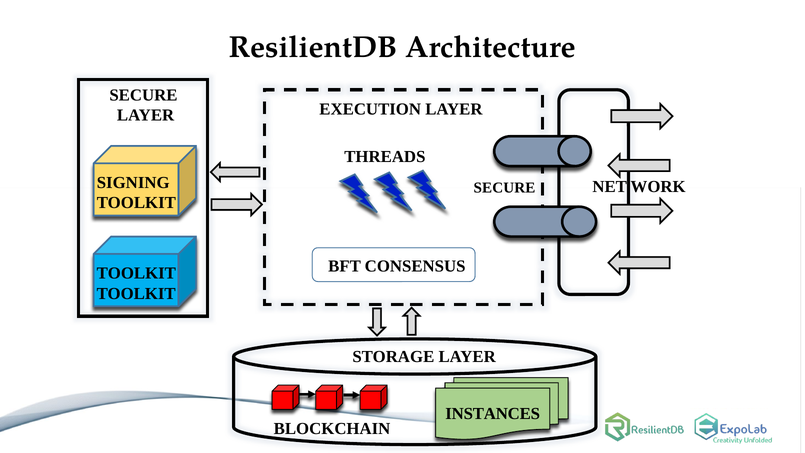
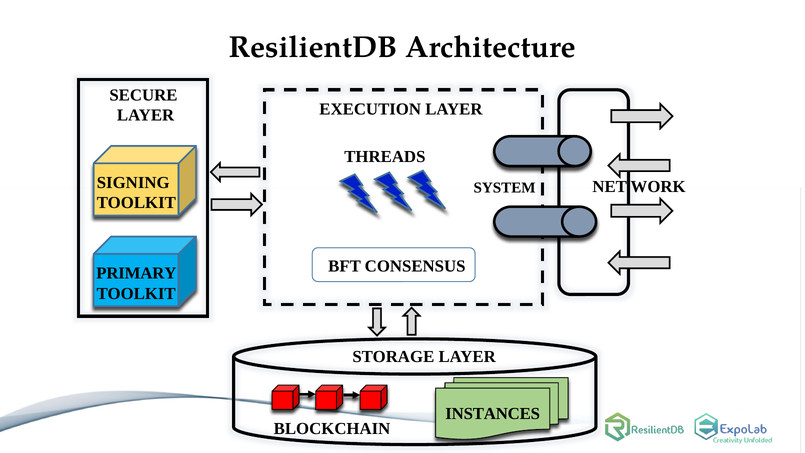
SECURE: SECURE -> SYSTEM (505, 188)
TOOLKIT: TOOLKIT -> PRIMARY (136, 273)
